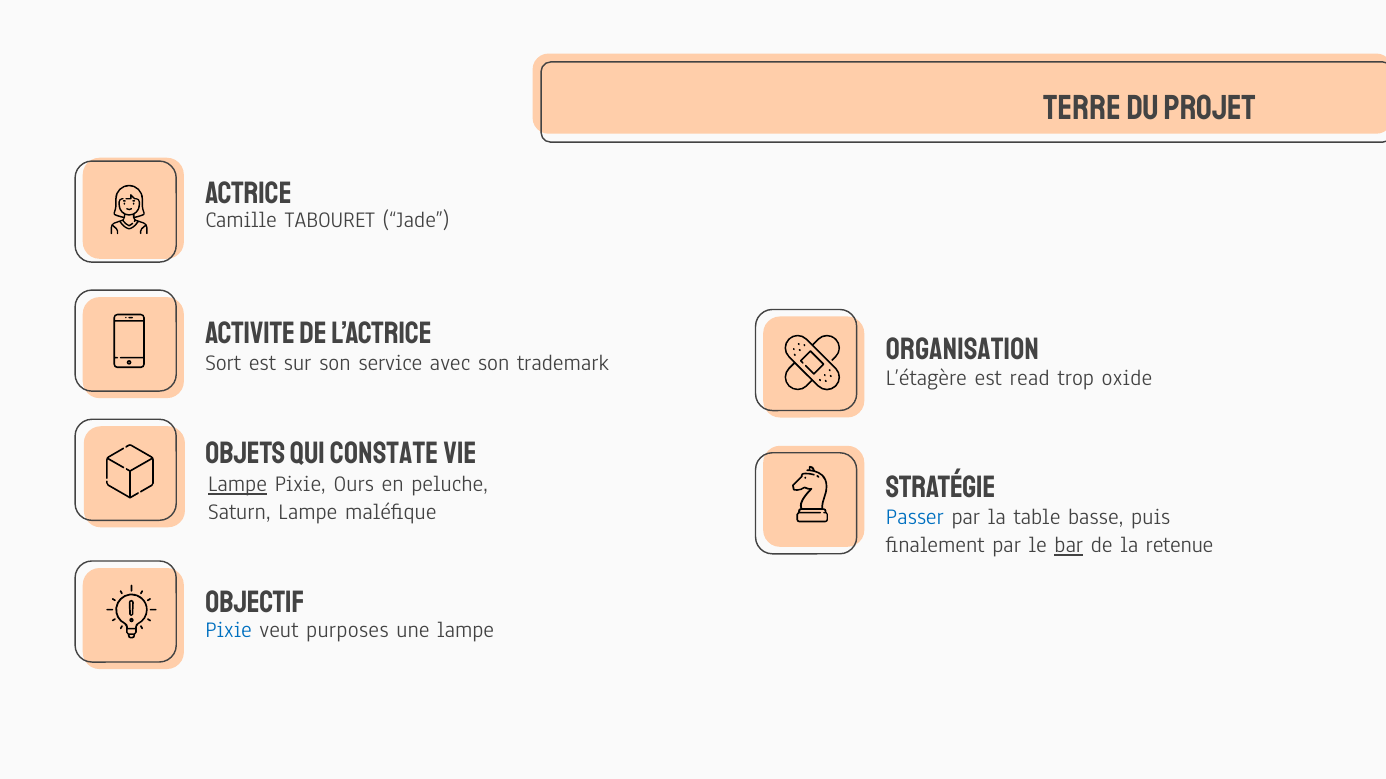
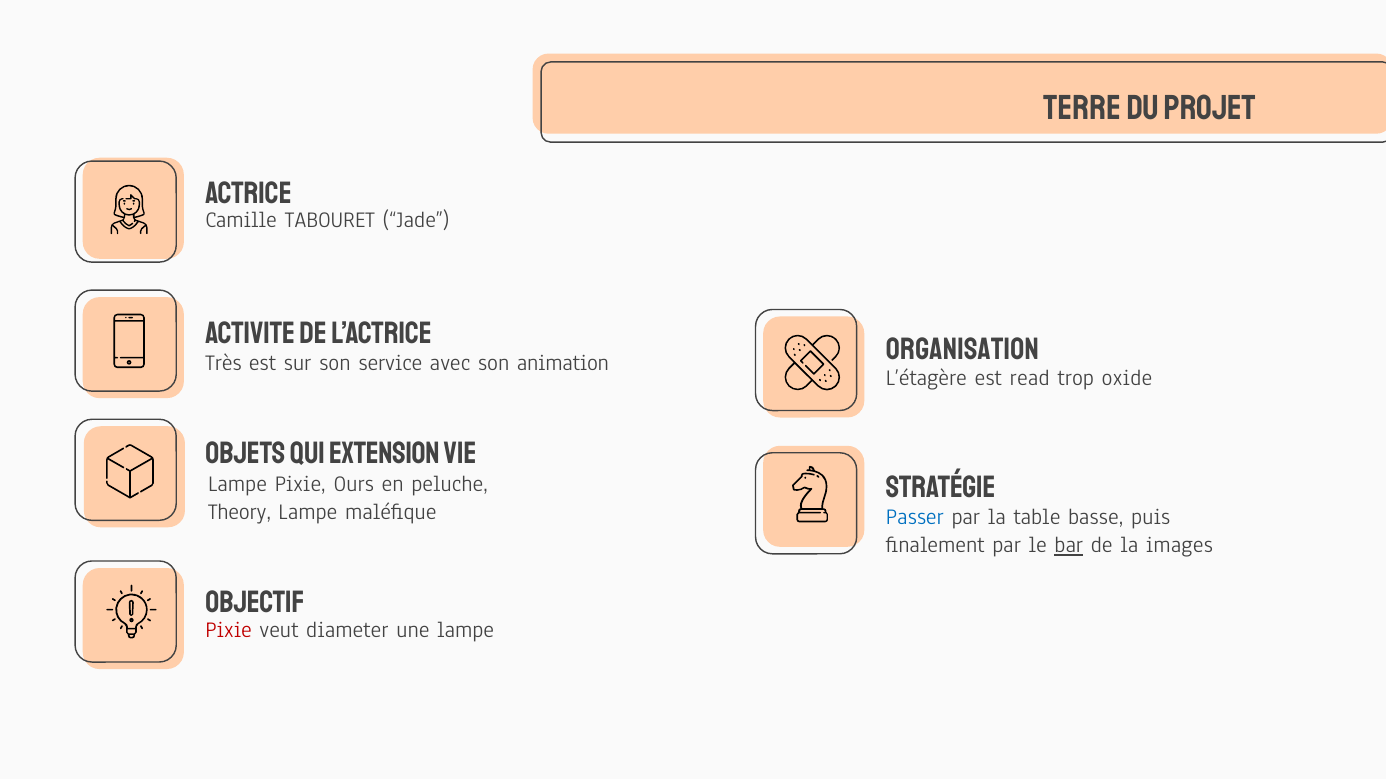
Sort: Sort -> Très (223, 363)
trademark: trademark -> animation (563, 363)
constate: constate -> extension (384, 454)
Lampe underline: present -> none (238, 484)
Saturn: Saturn -> Theory (240, 512)
retenue: retenue -> images (1179, 545)
Pixie colour: blue -> red (229, 630)
purposes: purposes -> diameter (347, 630)
